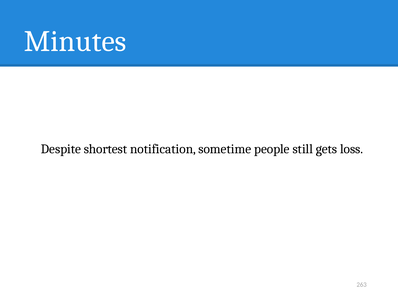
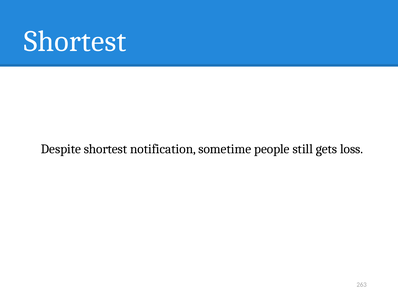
Minutes: Minutes -> Shortest (75, 41)
